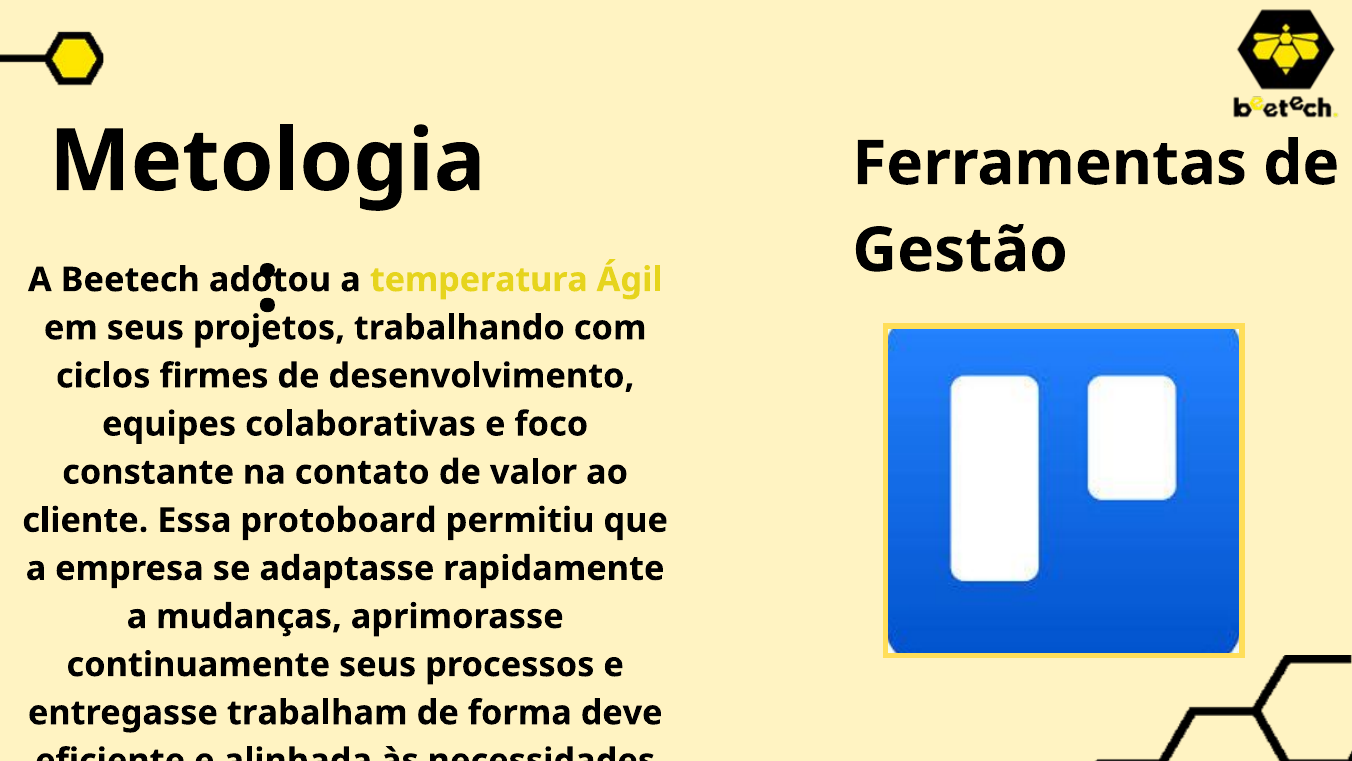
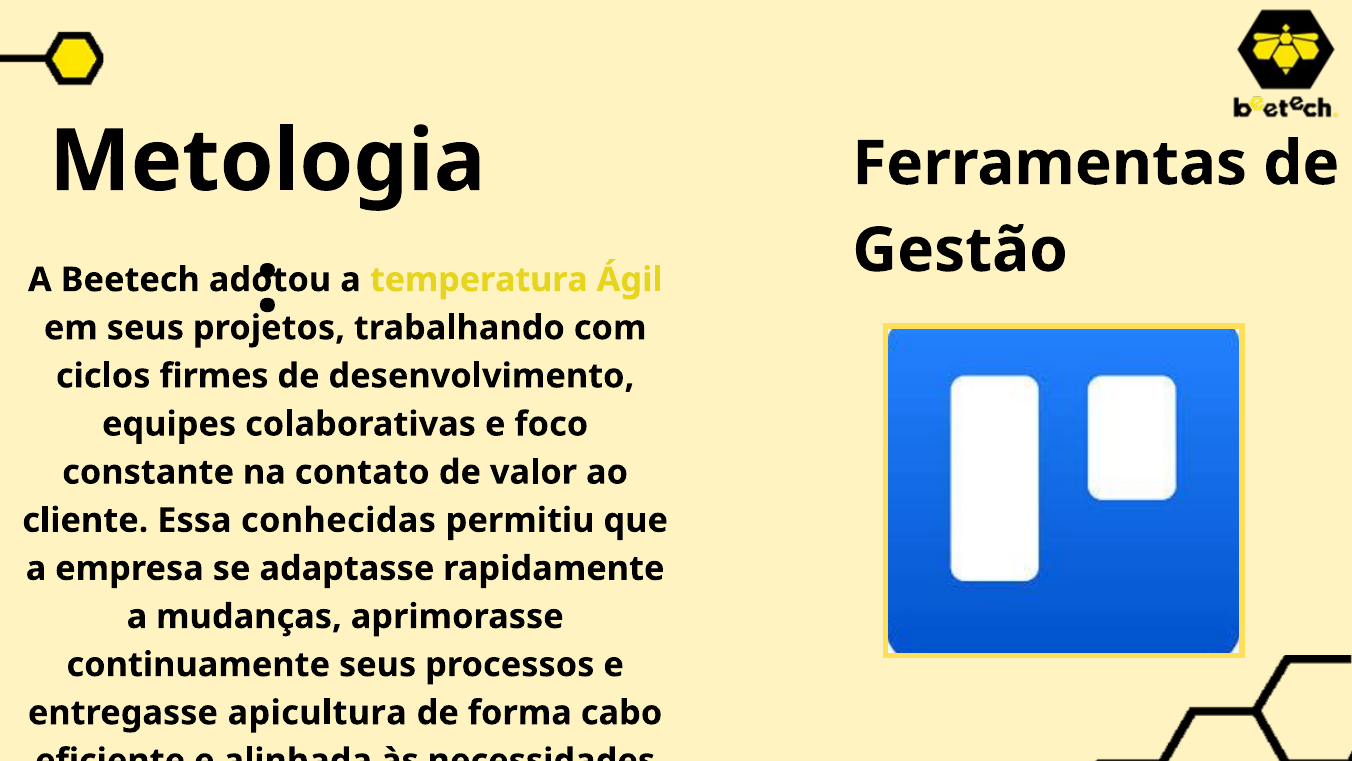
protoboard: protoboard -> conhecidas (338, 520)
trabalham: trabalham -> apicultura (317, 712)
deve: deve -> cabo (622, 712)
